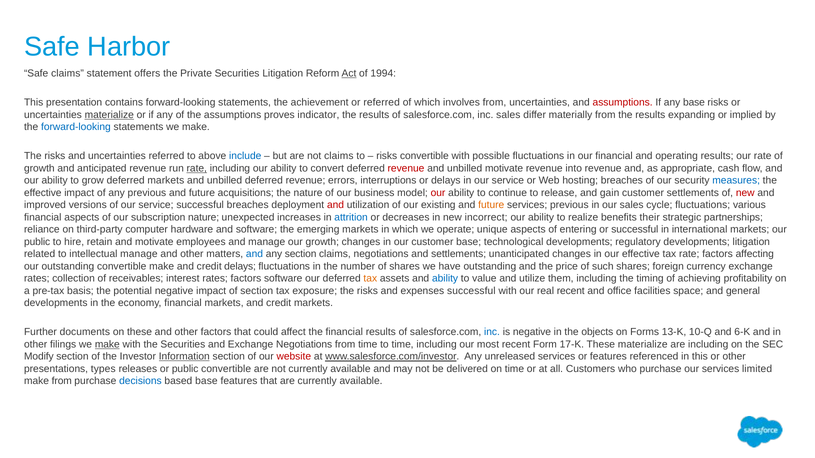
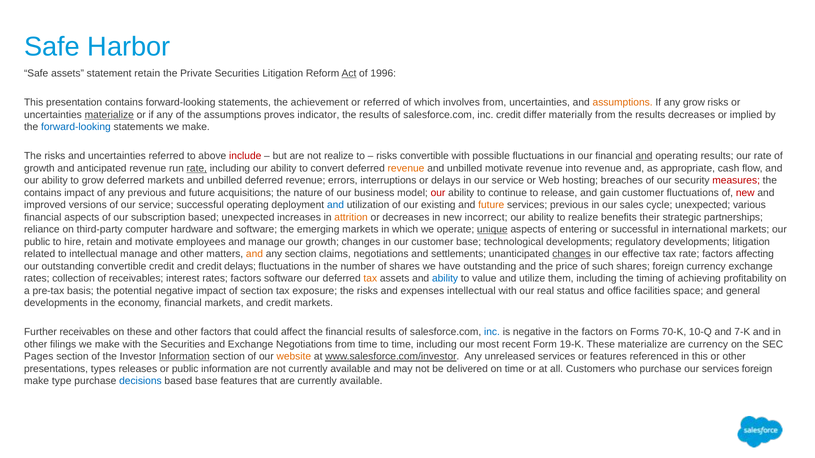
Safe claims: claims -> assets (68, 74)
statement offers: offers -> retain (147, 74)
1994: 1994 -> 1996 (383, 74)
assumptions colour: red -> orange (623, 103)
any base: base -> grow (694, 103)
inc sales: sales -> credit (508, 115)
results expanding: expanding -> decreases (692, 115)
include colour: blue -> red (245, 156)
not claims: claims -> realize (339, 156)
and underline: none -> present (644, 156)
revenue colour: red -> orange (406, 168)
measures colour: blue -> red (736, 181)
effective: effective -> contains (43, 193)
customer settlements: settlements -> fluctuations (693, 193)
successful breaches: breaches -> operating (248, 205)
and colour: red -> blue (336, 205)
cycle fluctuations: fluctuations -> unexpected (703, 205)
subscription nature: nature -> based (204, 217)
attrition colour: blue -> orange (351, 217)
unique underline: none -> present (492, 230)
and colour: blue -> orange (254, 254)
changes underline: none -> present (572, 254)
convertible make: make -> credit (162, 266)
expenses successful: successful -> intellectual (471, 291)
real recent: recent -> status (571, 291)
Further documents: documents -> receivables (85, 332)
the objects: objects -> factors (597, 332)
13-K: 13-K -> 70-K (674, 332)
6-K: 6-K -> 7-K (742, 332)
make underline: present -> none (107, 345)
17-K: 17-K -> 19-K (572, 345)
are including: including -> currency (708, 345)
Modify: Modify -> Pages (39, 357)
website colour: red -> orange (294, 357)
public convertible: convertible -> information (226, 369)
services limited: limited -> foreign (757, 369)
make from: from -> type (62, 381)
